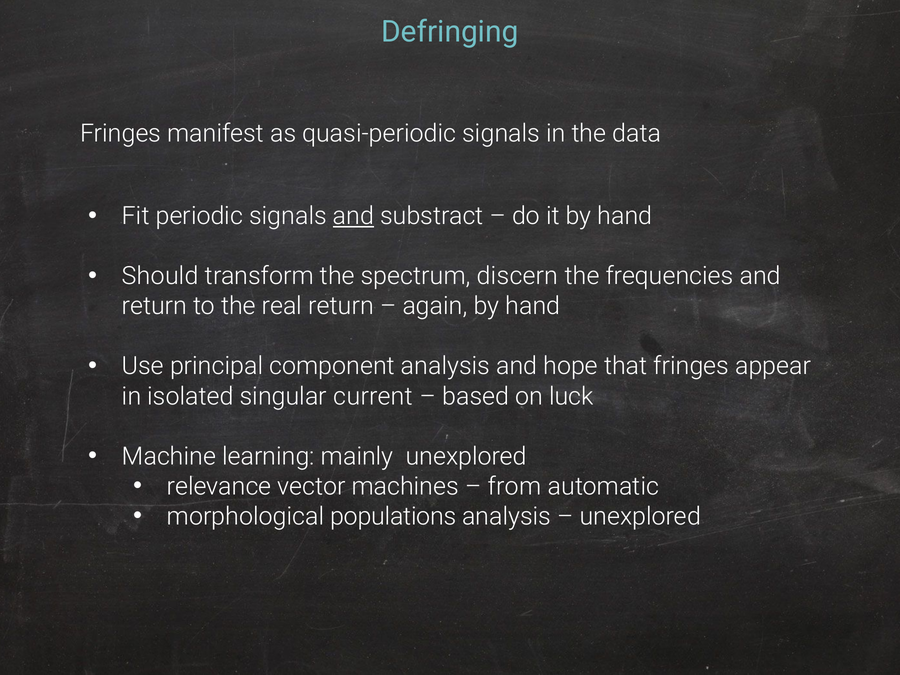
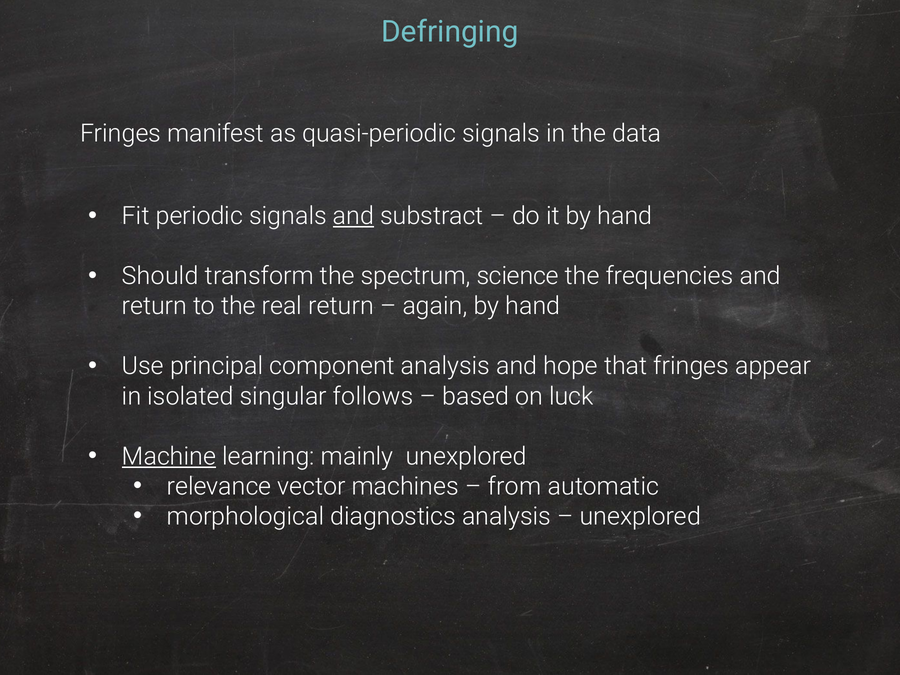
discern: discern -> science (518, 276)
current: current -> follows (373, 396)
Machine underline: none -> present (169, 456)
populations: populations -> diagnostics (393, 516)
